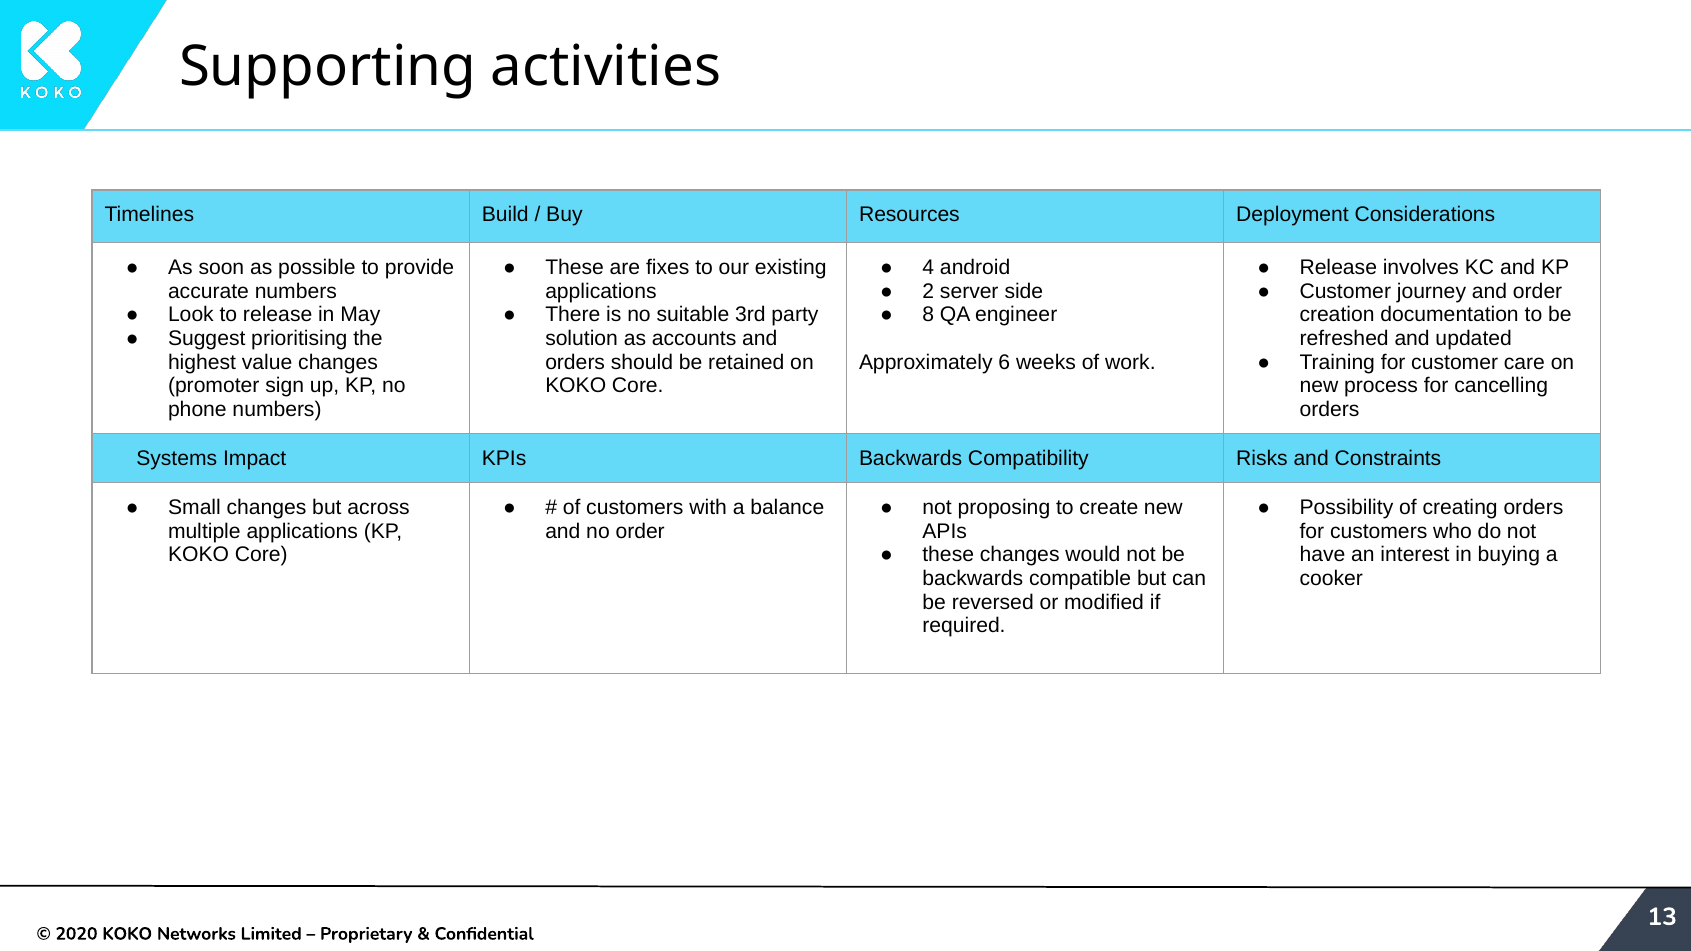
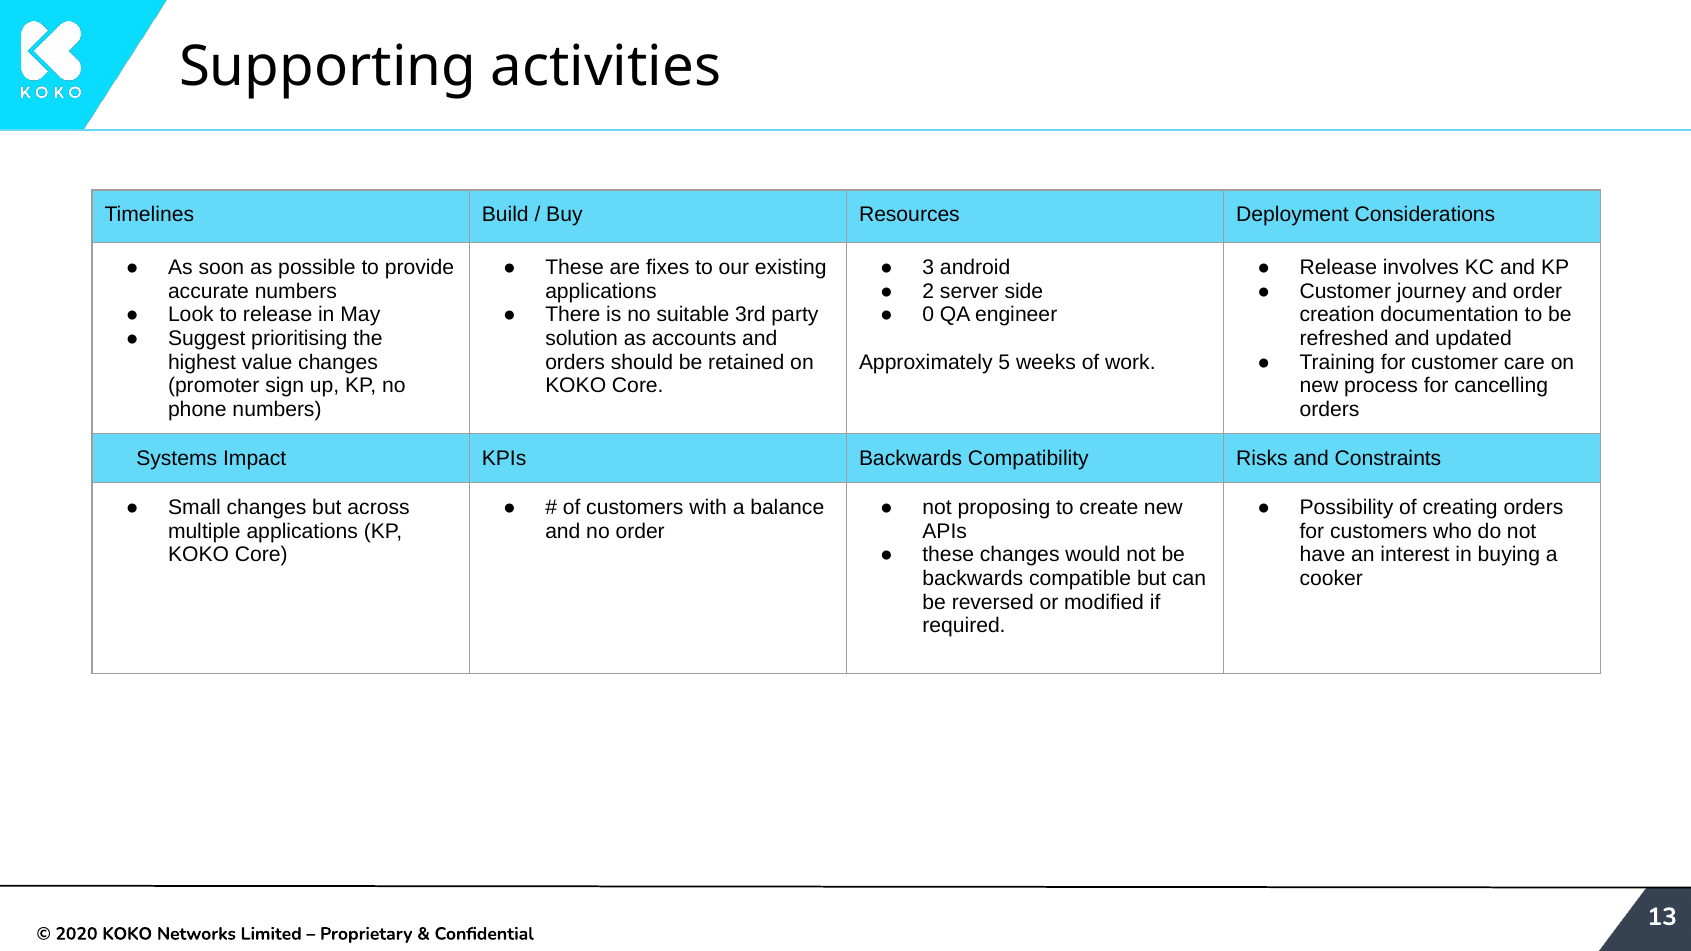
4: 4 -> 3 (928, 268)
8: 8 -> 0 (928, 315)
6: 6 -> 5 (1004, 362)
